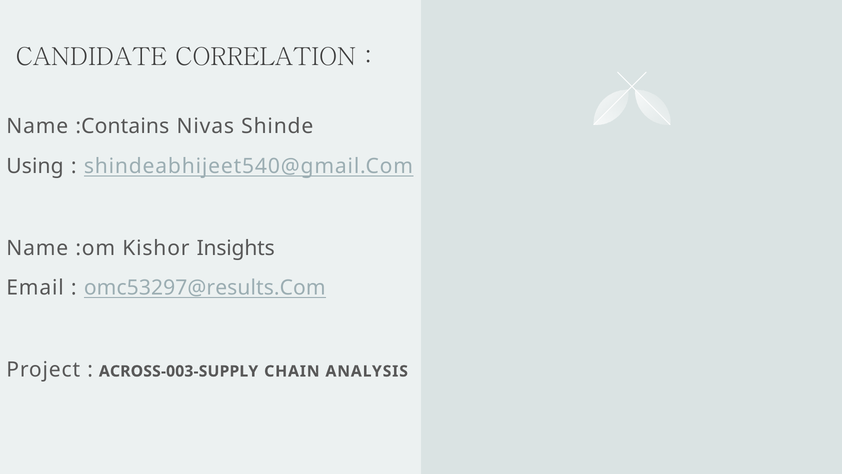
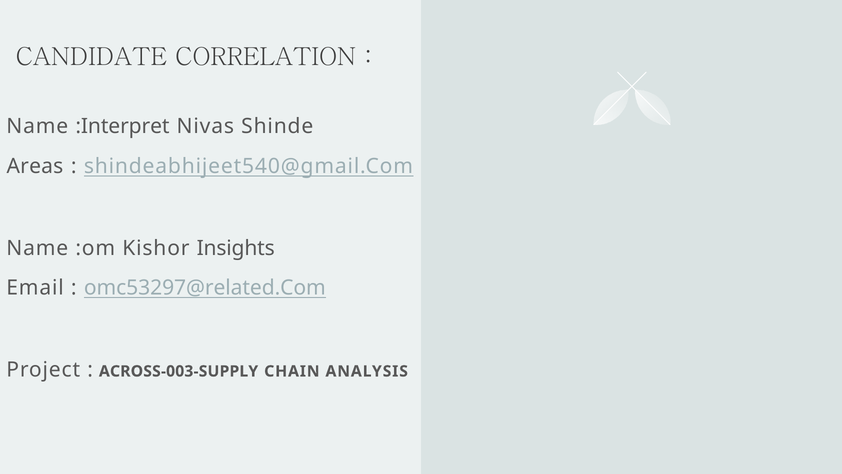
:Contains: :Contains -> :Interpret (122, 126)
Using: Using -> Areas (35, 166)
omc53297@results.Com: omc53297@results.Com -> omc53297@related.Com (205, 288)
